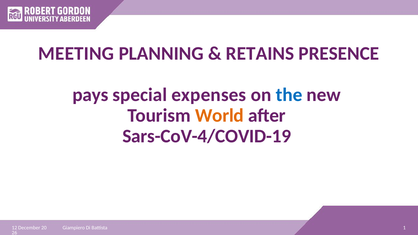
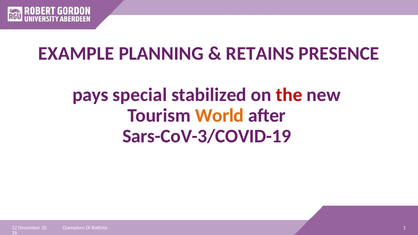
MEETING: MEETING -> EXAMPLE (76, 53)
expenses: expenses -> stabilized (209, 95)
the colour: blue -> red (289, 95)
Sars-CoV-4/COVID-19: Sars-CoV-4/COVID-19 -> Sars-CoV-3/COVID-19 (207, 136)
